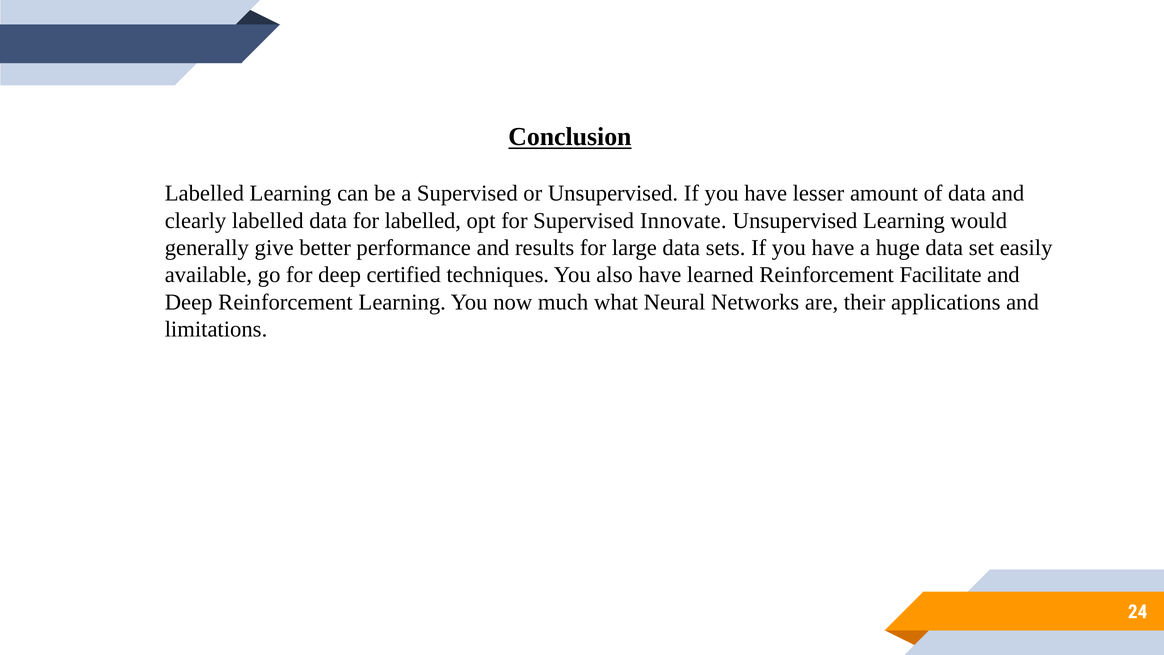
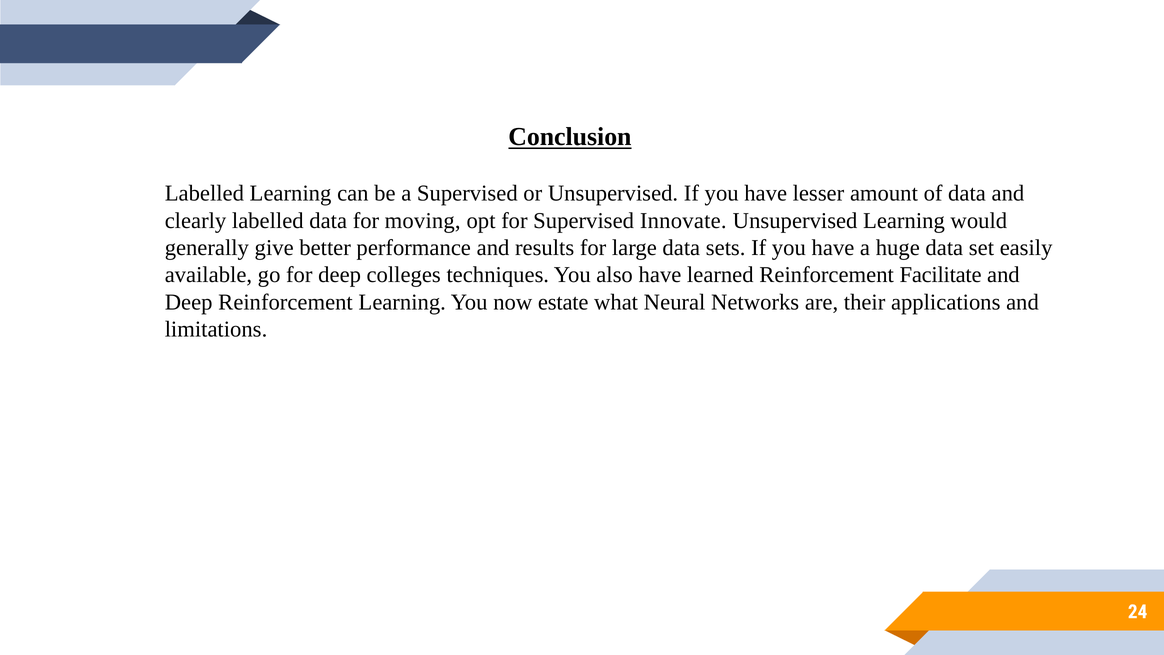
for labelled: labelled -> moving (423, 221)
certified: certified -> colleges (404, 275)
much: much -> estate (563, 302)
